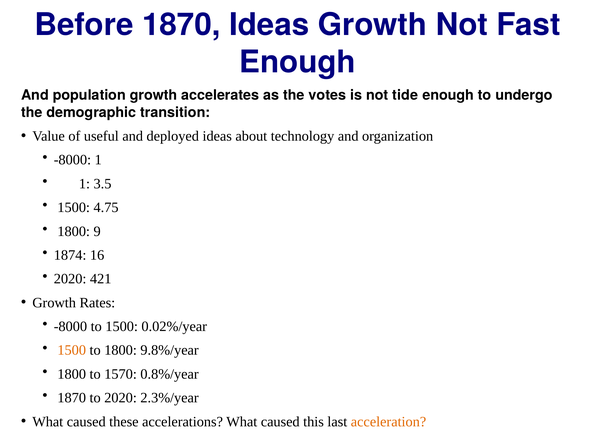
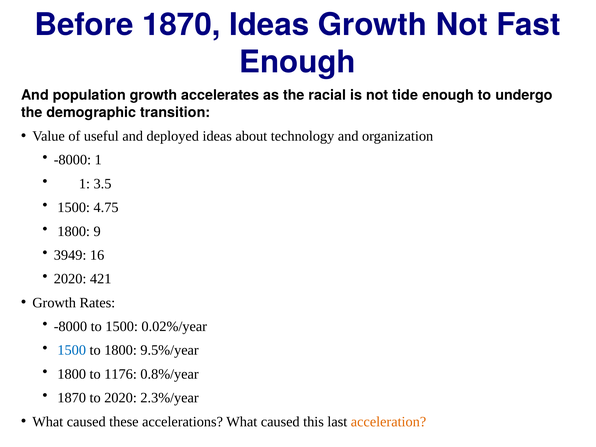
votes: votes -> racial (327, 95)
1874: 1874 -> 3949 (70, 255)
1500 colour: orange -> blue (72, 350)
9.8%/year: 9.8%/year -> 9.5%/year (170, 350)
1570: 1570 -> 1176 (121, 374)
